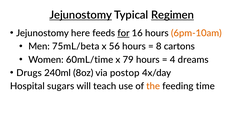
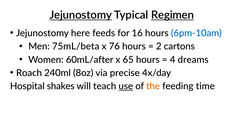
for underline: present -> none (123, 33)
6pm-10am colour: orange -> blue (196, 33)
56: 56 -> 76 (114, 47)
8: 8 -> 2 (159, 47)
60mL/time: 60mL/time -> 60mL/after (90, 60)
79: 79 -> 65 (128, 60)
Drugs: Drugs -> Roach (29, 73)
postop: postop -> precise (125, 73)
sugars: sugars -> shakes (61, 86)
use underline: none -> present (126, 86)
